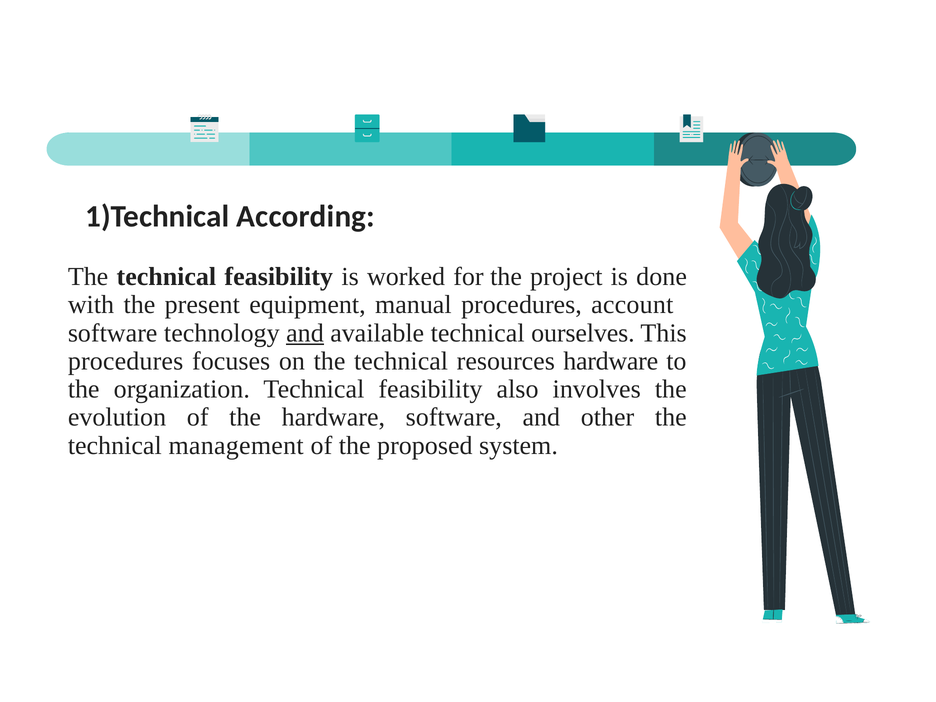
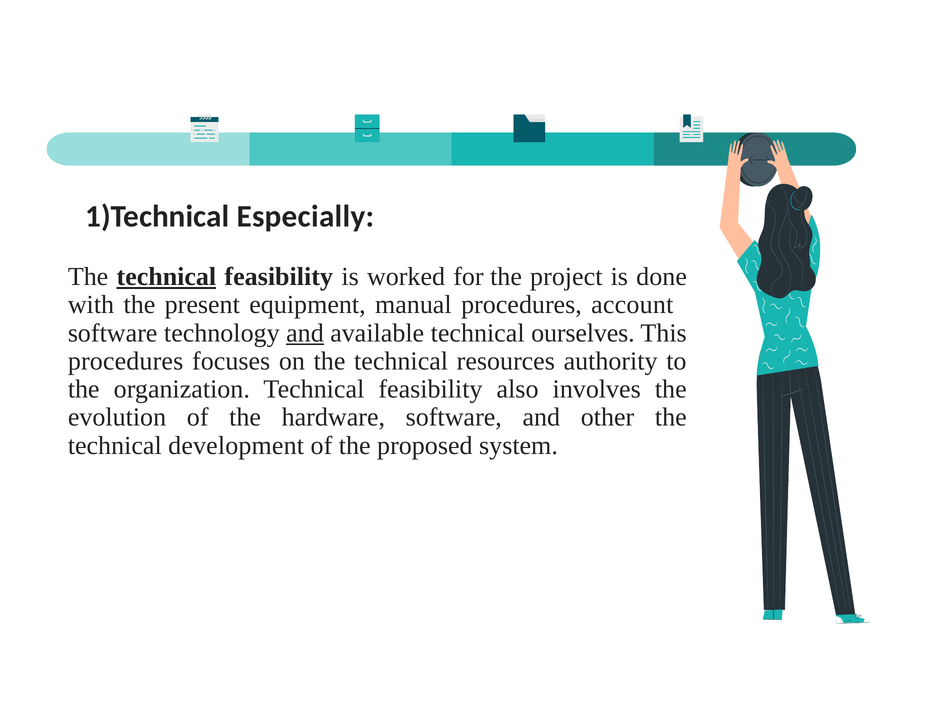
According: According -> Especially (306, 216)
technical underline: none -> present (166, 277)
resources hardware: hardware -> authority (611, 361)
management: management -> development (236, 445)
